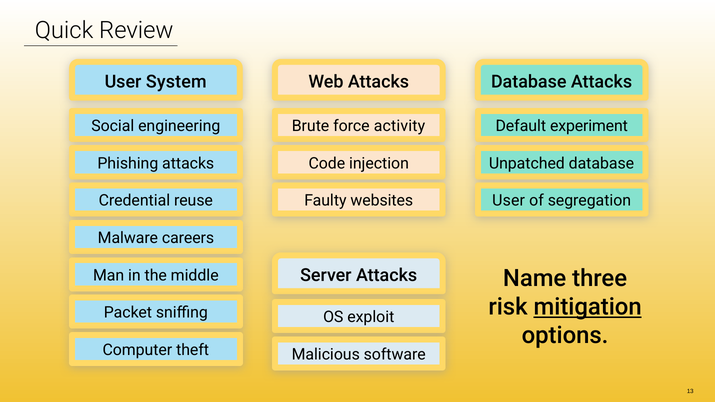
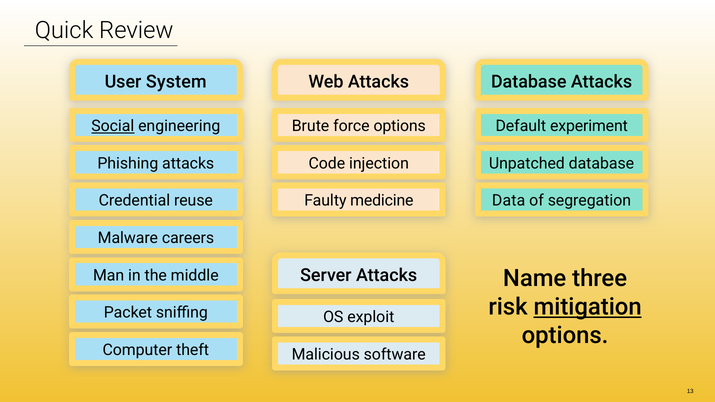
Social underline: none -> present (113, 126)
force activity: activity -> options (400, 126)
websites: websites -> medicine (382, 201)
User: User -> Data (509, 201)
